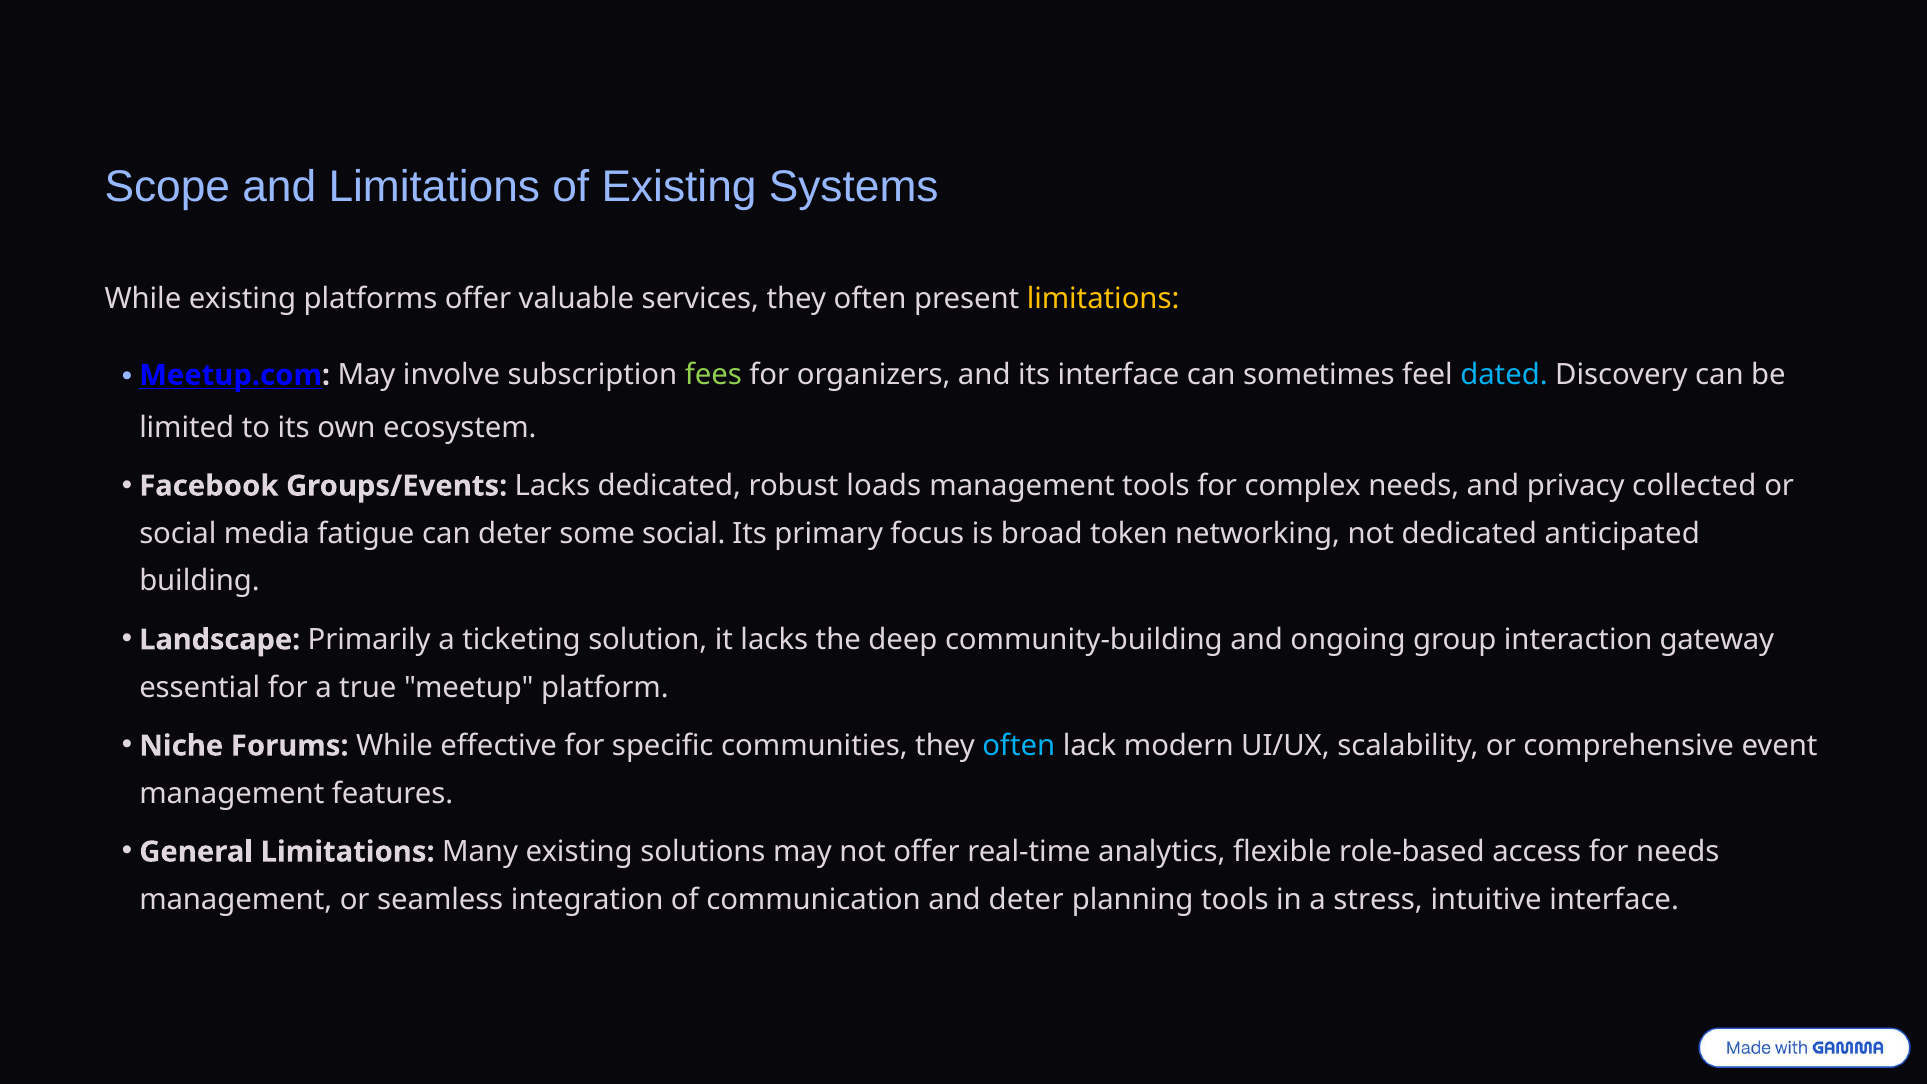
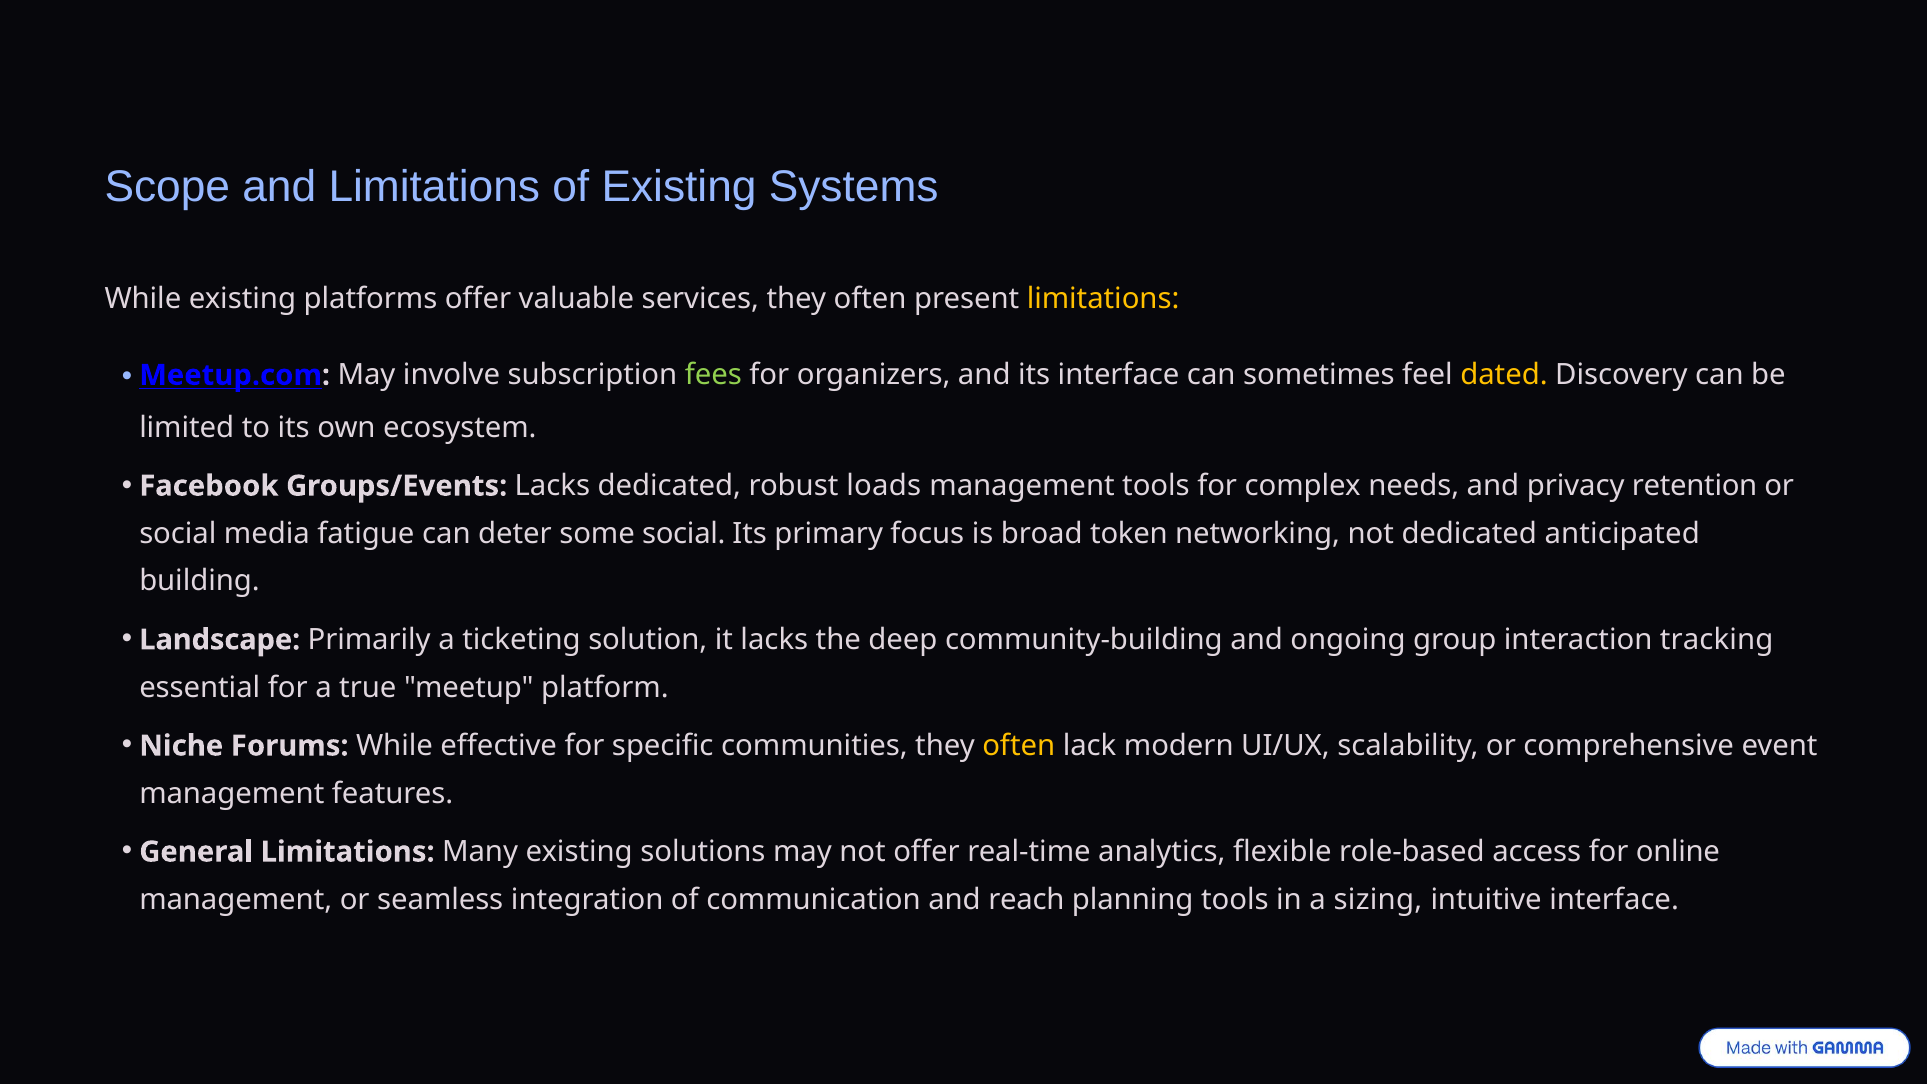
dated colour: light blue -> yellow (1504, 375)
collected: collected -> retention (1695, 486)
gateway: gateway -> tracking (1717, 640)
often colour: light blue -> yellow (1019, 746)
for needs: needs -> online (1678, 852)
and deter: deter -> reach (1026, 900)
stress: stress -> sizing (1378, 900)
